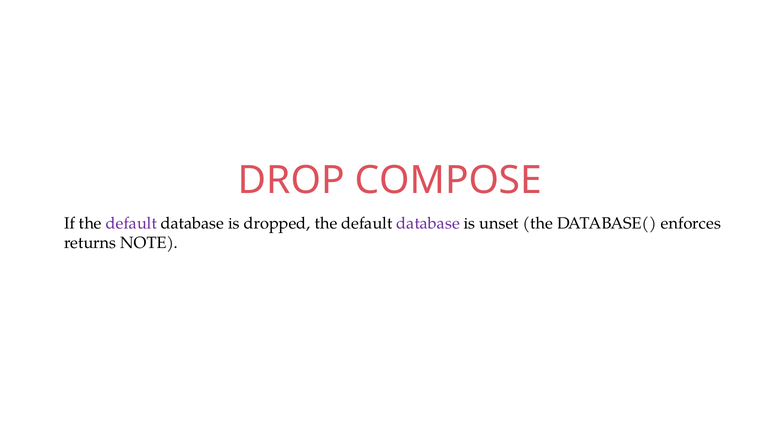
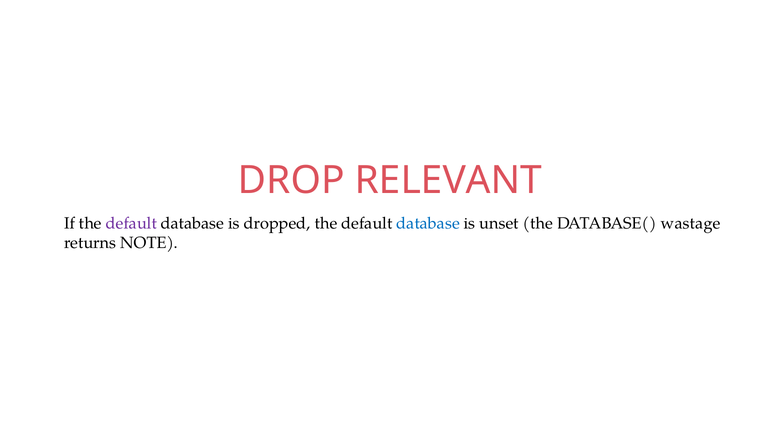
COMPOSE: COMPOSE -> RELEVANT (448, 180)
database colour: purple -> blue (428, 223)
enforces: enforces -> wastage (691, 223)
